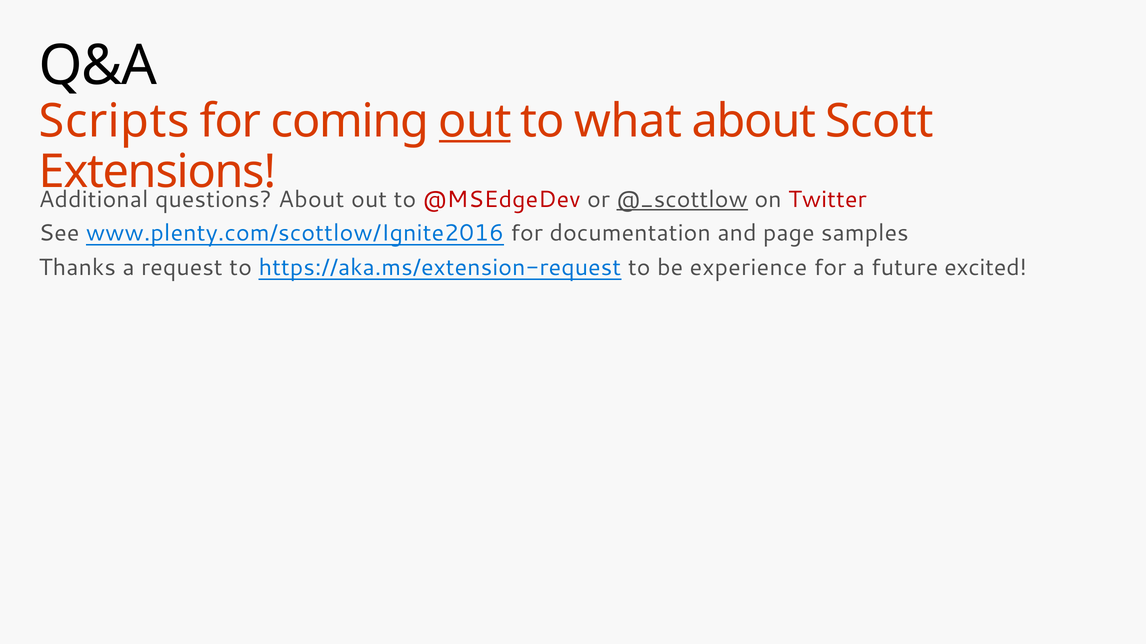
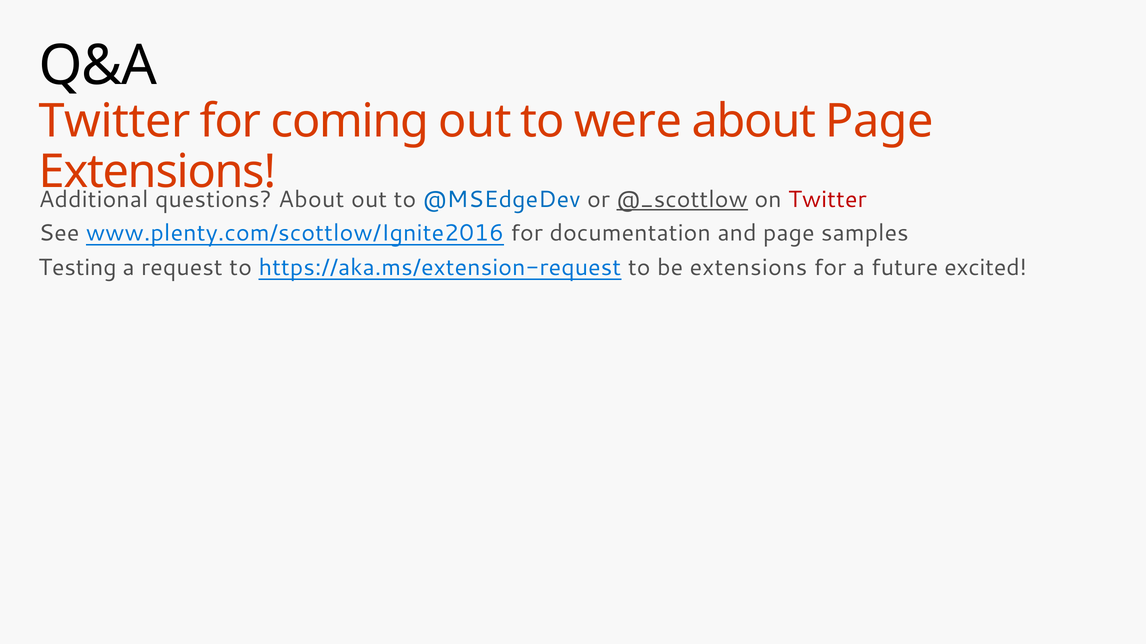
Scripts: Scripts -> Twitter (115, 121)
out underline: present -> none (475, 121)
what: what -> were (628, 121)
about Scott: Scott -> Page (879, 121)
@MSEdgeDev colour: red -> blue (502, 200)
Thanks: Thanks -> Testing (77, 268)
be experience: experience -> extensions (748, 268)
